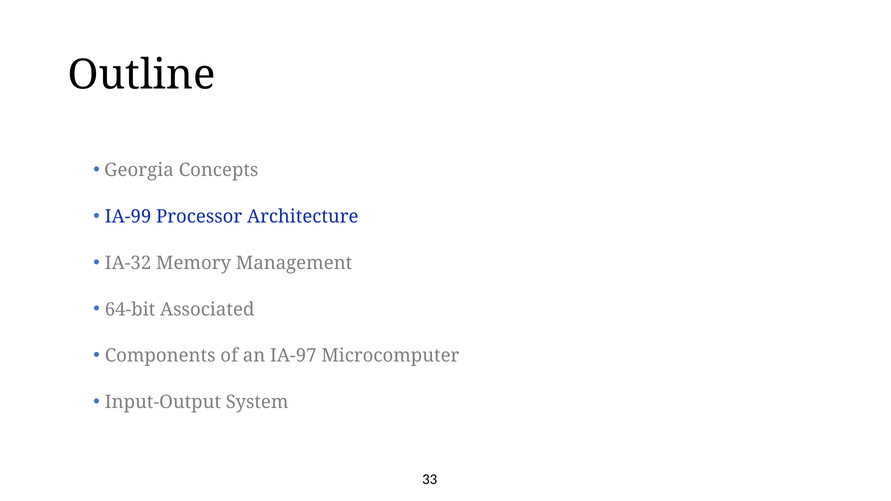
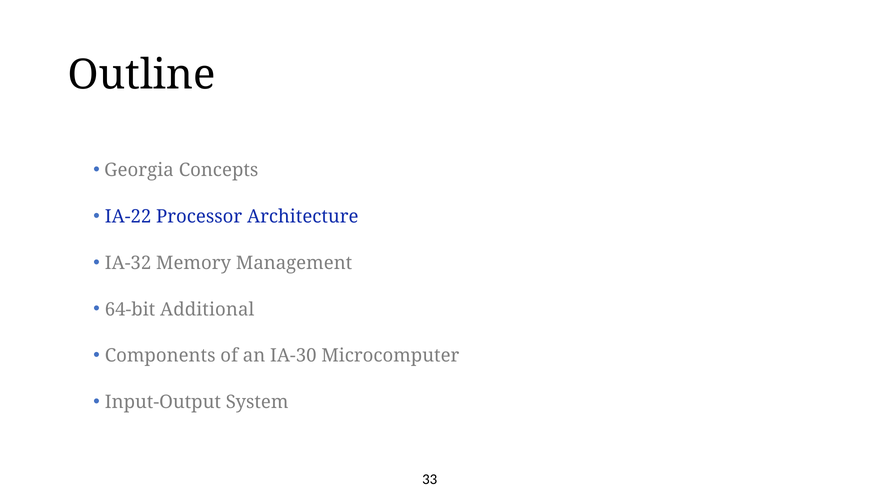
IA-99: IA-99 -> IA-22 (128, 217)
Associated: Associated -> Additional (207, 310)
IA-97: IA-97 -> IA-30 (293, 356)
